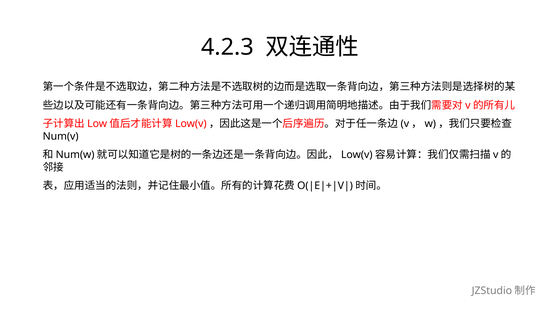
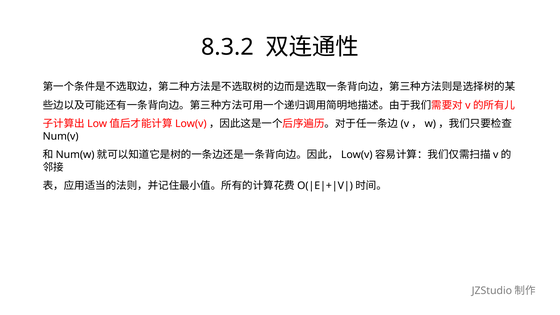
4.2.3: 4.2.3 -> 8.3.2 (228, 47)
